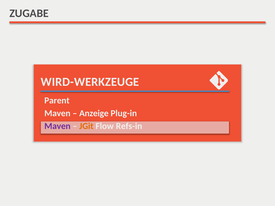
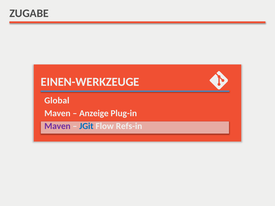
WIRD-WERKZEUGE: WIRD-WERKZEUGE -> EINEN-WERKZEUGE (90, 82)
Parent: Parent -> Global (57, 101)
JGit colour: orange -> blue (86, 126)
